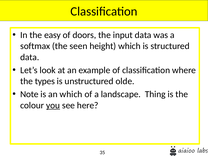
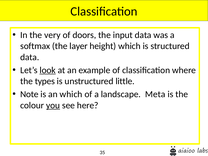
easy: easy -> very (52, 35)
seen: seen -> layer (79, 46)
look underline: none -> present (48, 70)
olde: olde -> little (125, 81)
Thing: Thing -> Meta (155, 94)
